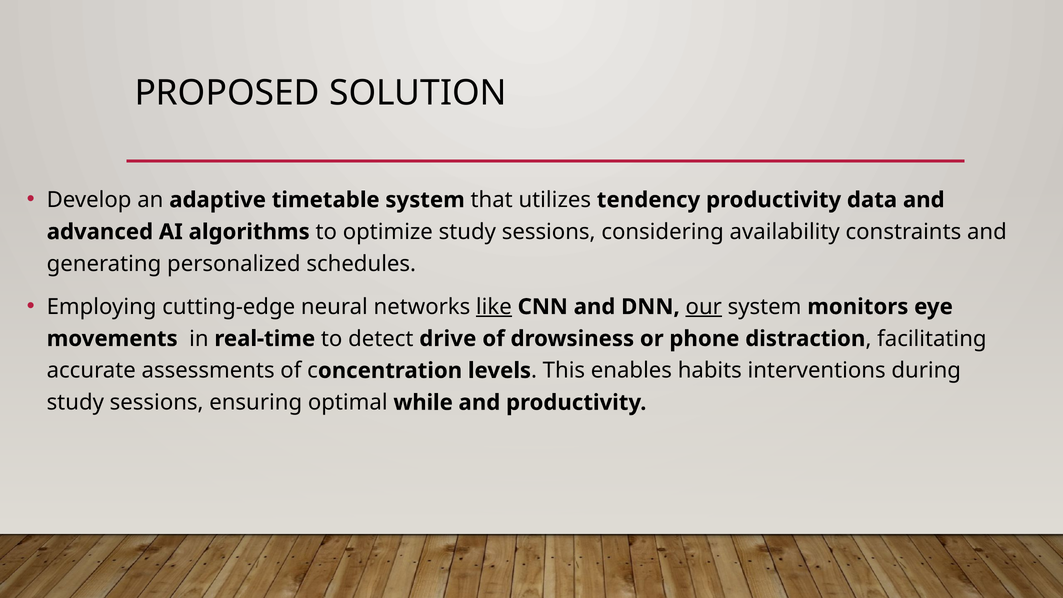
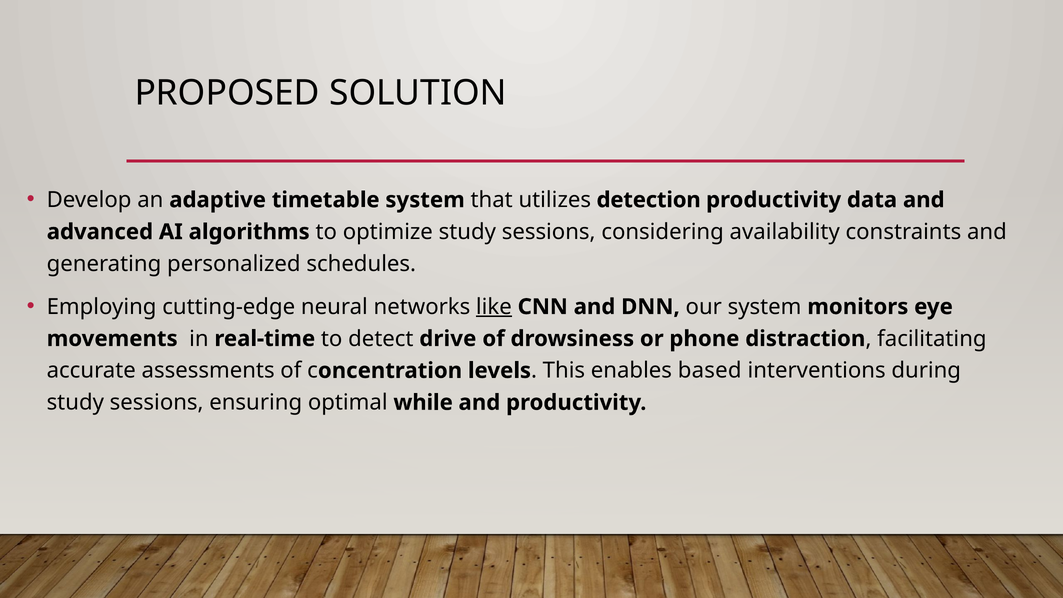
tendency: tendency -> detection (649, 200)
our underline: present -> none (704, 307)
habits: habits -> based (710, 371)
